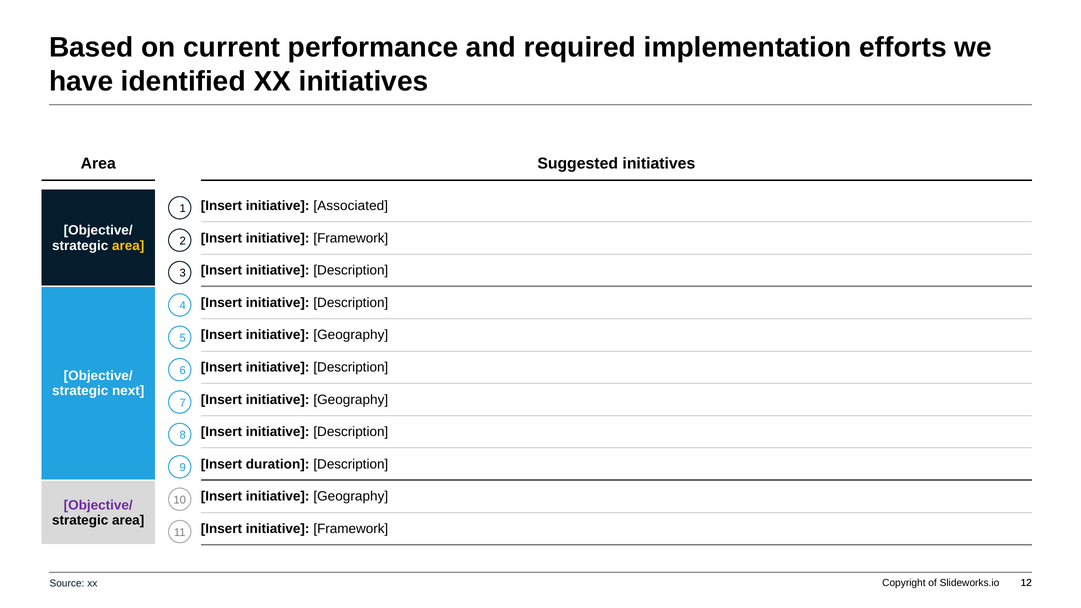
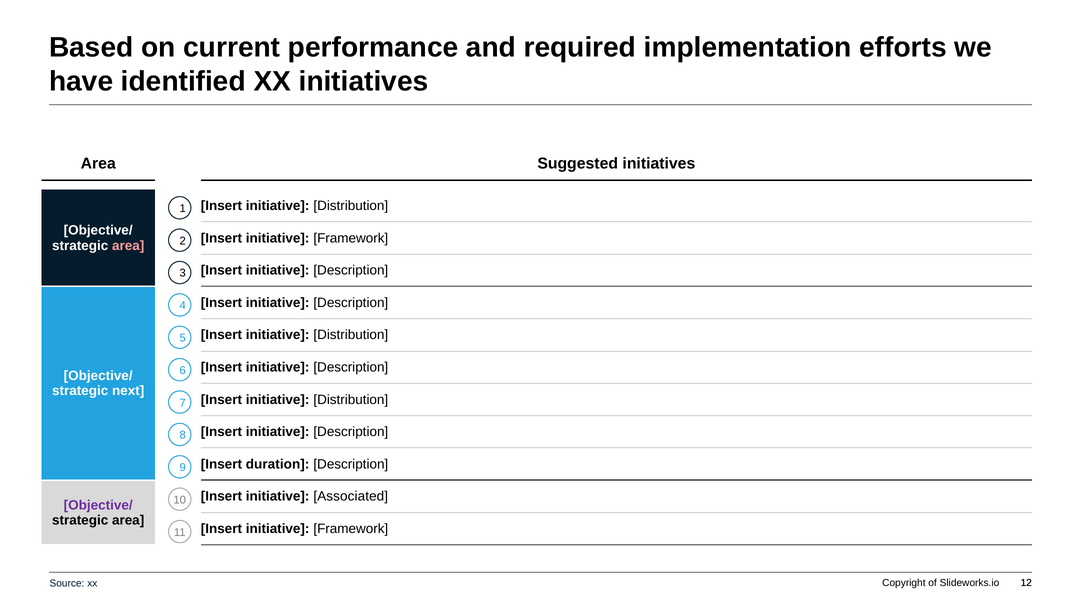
Associated: Associated -> Distribution (351, 206)
area colour: yellow -> pink (128, 246)
Geography: Geography -> Distribution (351, 335)
Geography: Geography -> Distribution (351, 400)
Geography: Geography -> Associated (351, 497)
